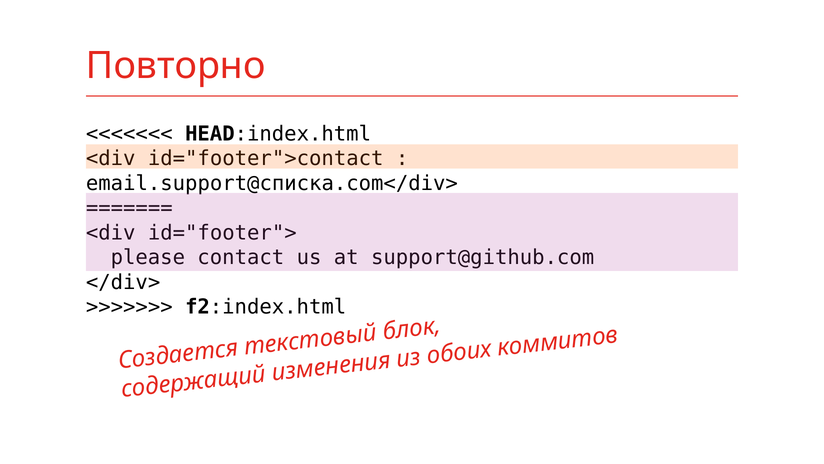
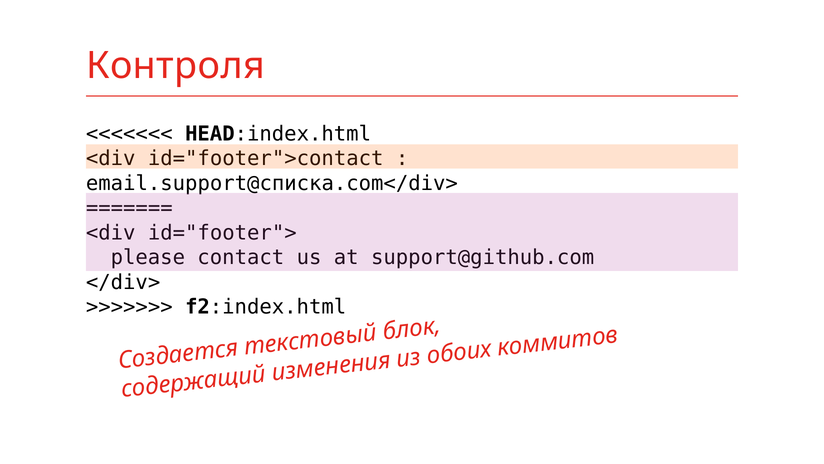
Повторно: Повторно -> Контроля (176, 66)
